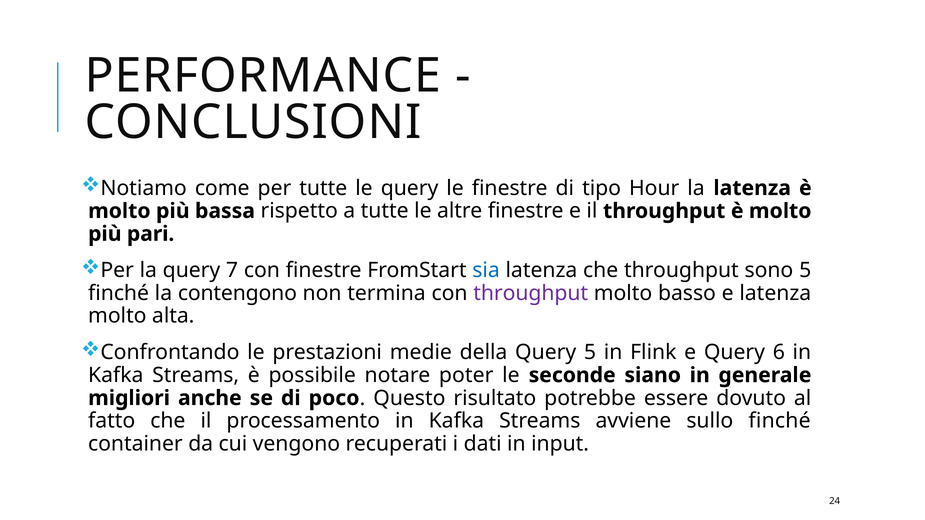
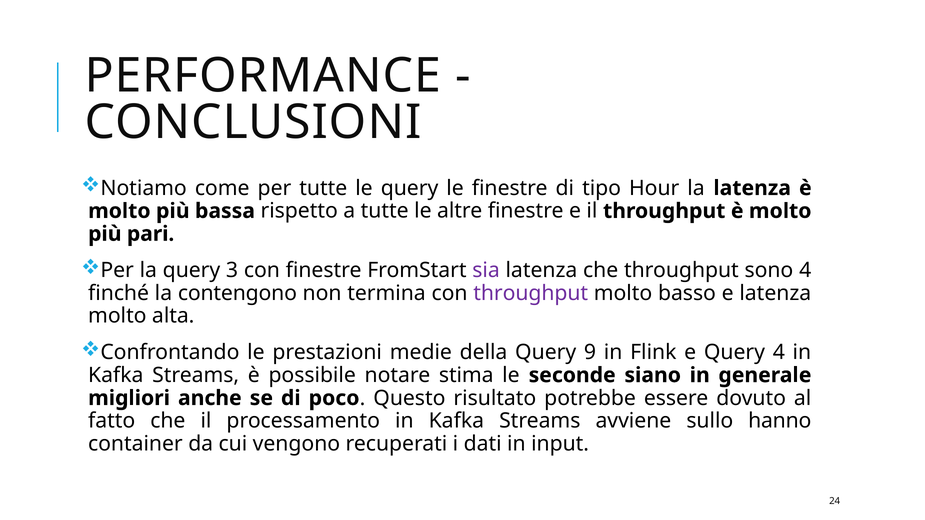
7: 7 -> 3 (232, 270)
sia colour: blue -> purple (486, 270)
sono 5: 5 -> 4 (805, 270)
Query 5: 5 -> 9 (590, 353)
Query 6: 6 -> 4 (779, 353)
poter: poter -> stima (466, 375)
sullo finché: finché -> hanno (780, 421)
